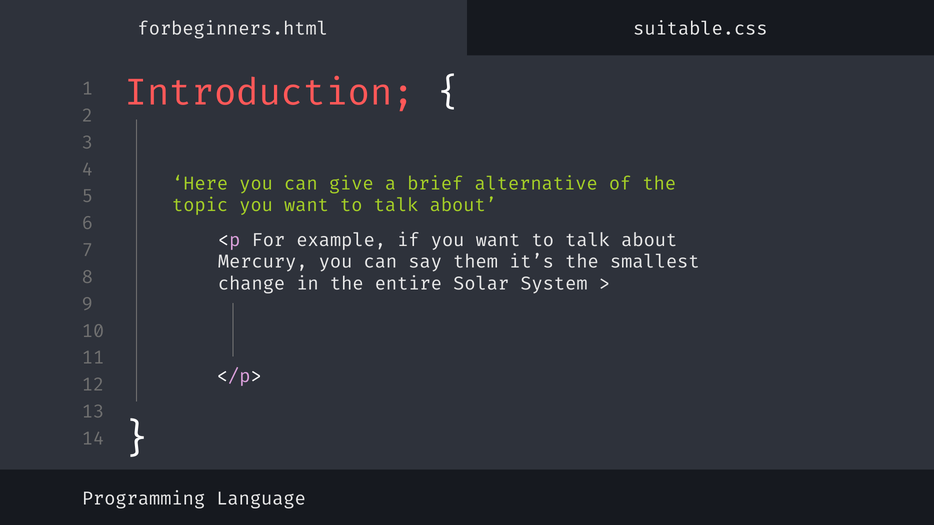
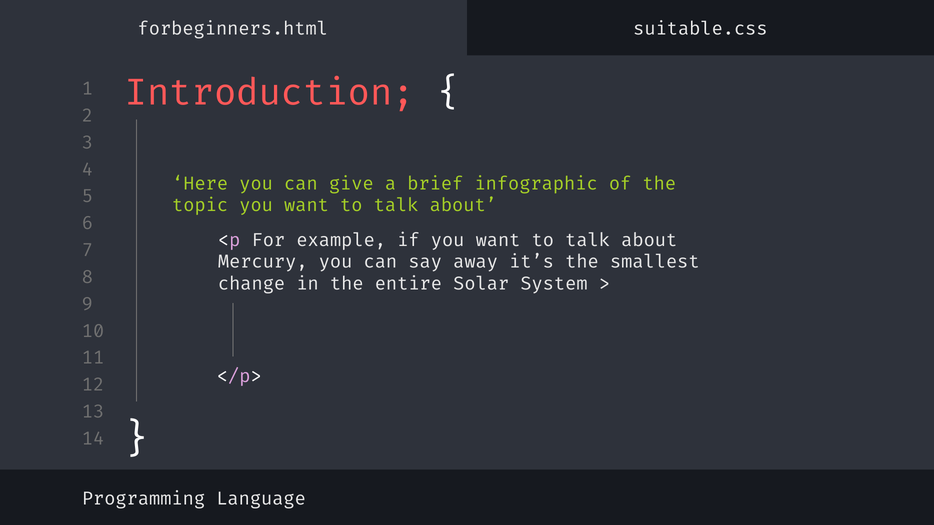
alternative: alternative -> infographic (536, 184)
them: them -> away (476, 262)
